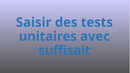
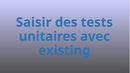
suffisait: suffisait -> existing (64, 51)
